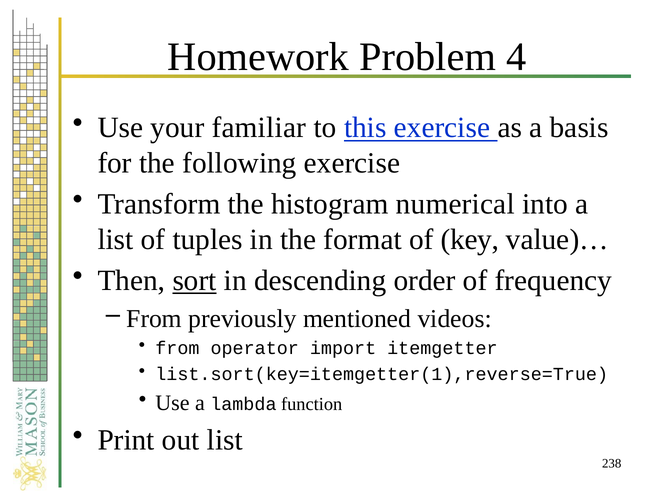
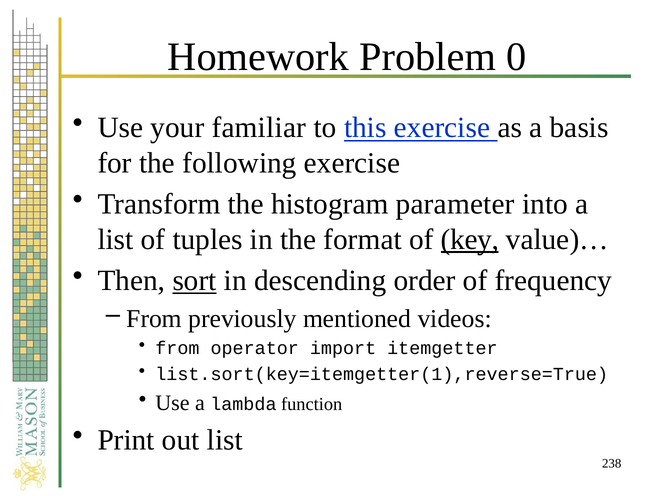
4: 4 -> 0 (516, 57)
numerical: numerical -> parameter (455, 204)
key underline: none -> present (470, 239)
